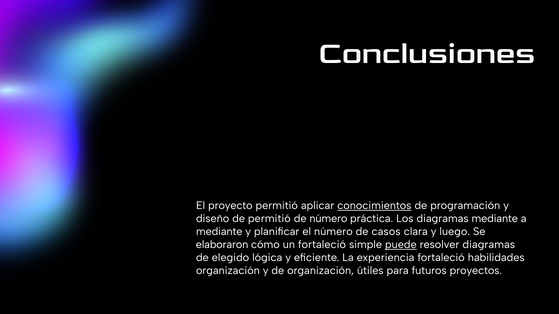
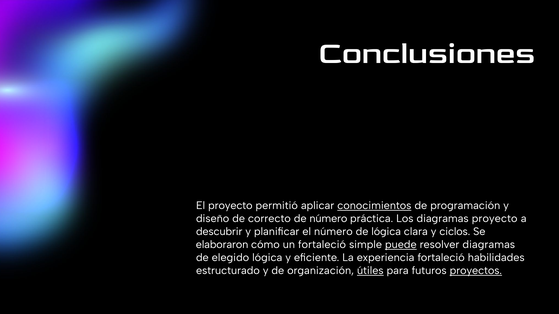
de permitió: permitió -> correcto (269, 219)
diagramas mediante: mediante -> proyecto (495, 219)
mediante: mediante -> descubrir (219, 232)
de casos: casos -> lógica (386, 232)
luego: luego -> ciclos (455, 232)
organización: organización -> estructurado (228, 271)
útiles underline: none -> present (370, 271)
proyectos underline: none -> present (476, 271)
